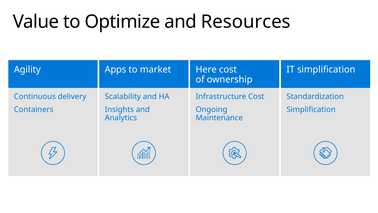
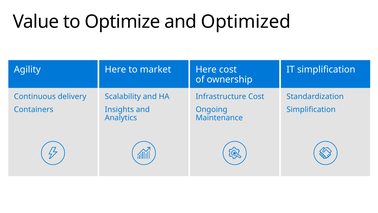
Resources: Resources -> Optimized (246, 22)
Apps: Apps -> Here (115, 69)
